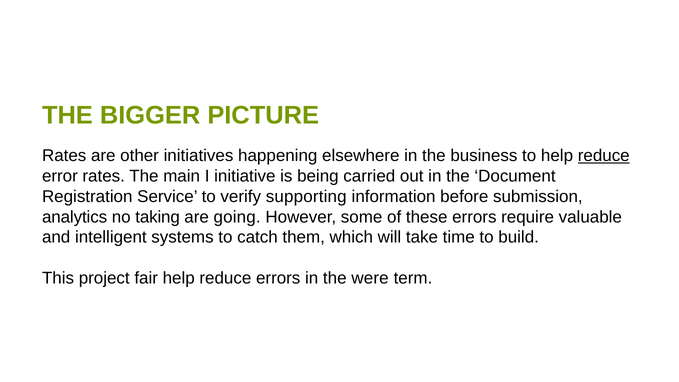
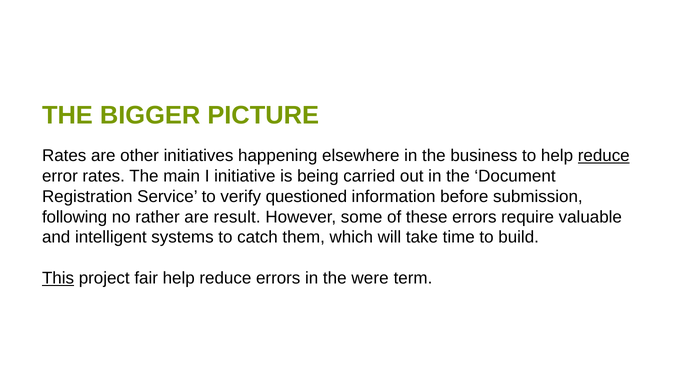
supporting: supporting -> questioned (306, 197)
analytics: analytics -> following (75, 217)
taking: taking -> rather (158, 217)
going: going -> result (237, 217)
This underline: none -> present (58, 278)
